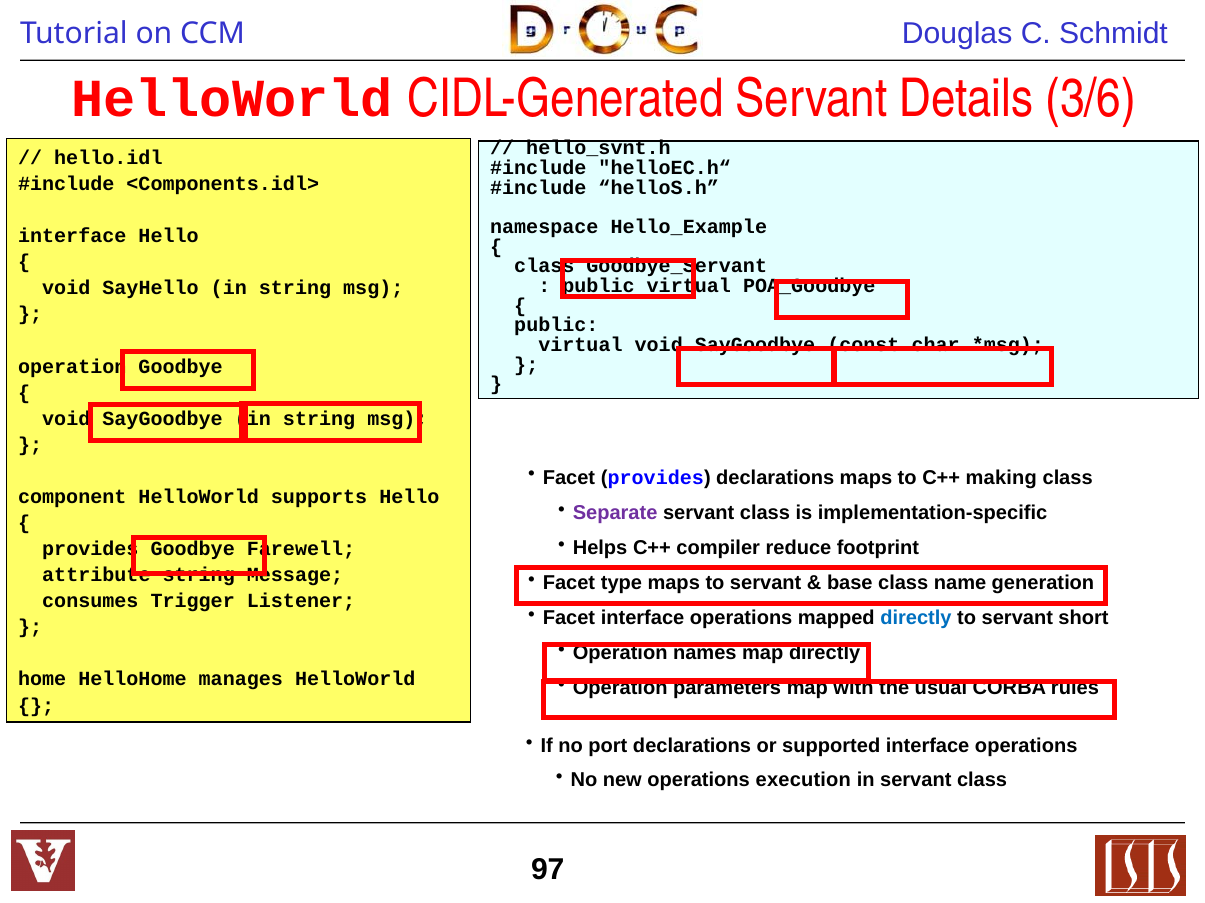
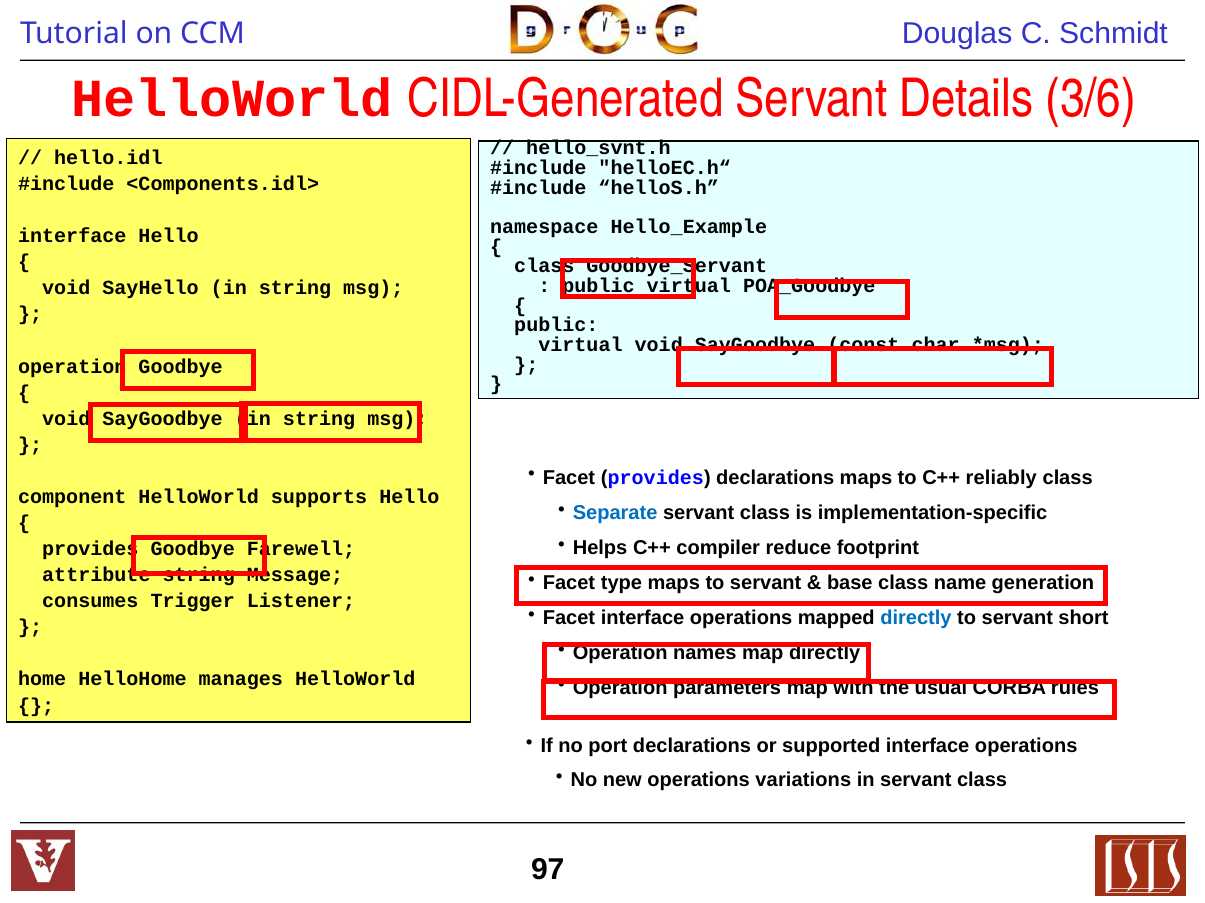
making: making -> reliably (1001, 478)
Separate colour: purple -> blue (615, 513)
execution: execution -> variations (803, 781)
